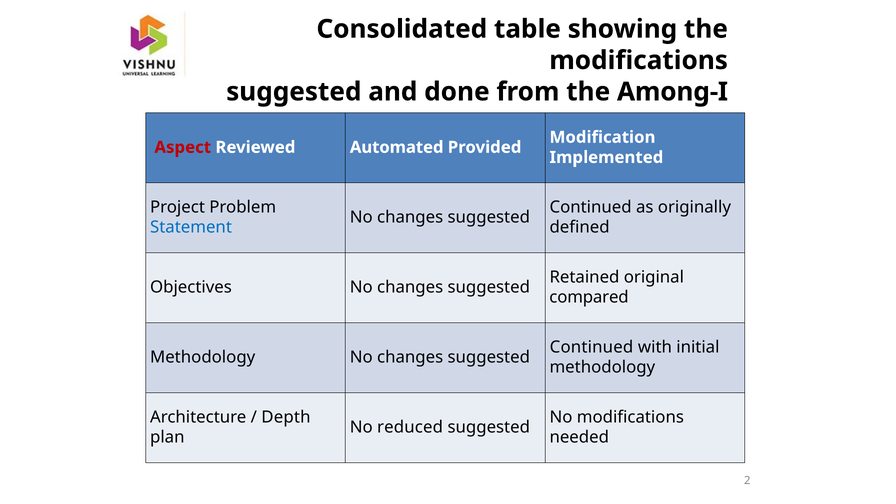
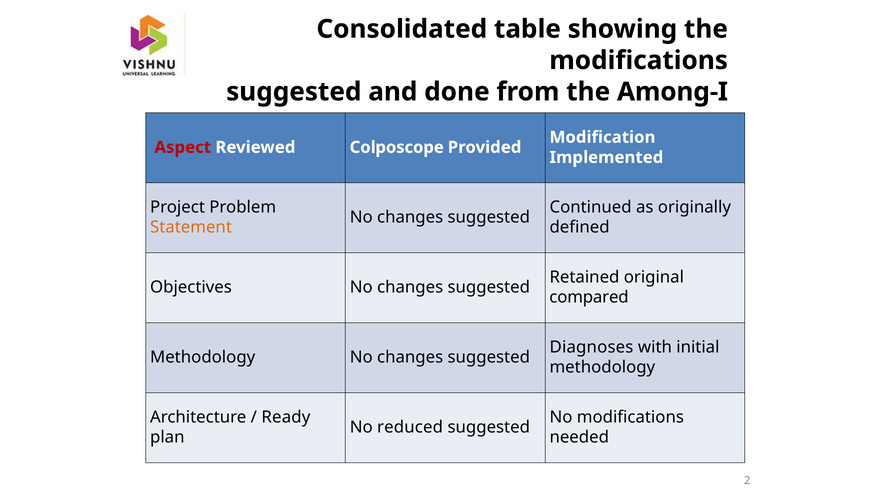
Automated: Automated -> Colposcope (397, 147)
Statement colour: blue -> orange (191, 227)
Continued: Continued -> Diagnoses (591, 347)
Depth: Depth -> Ready (286, 417)
